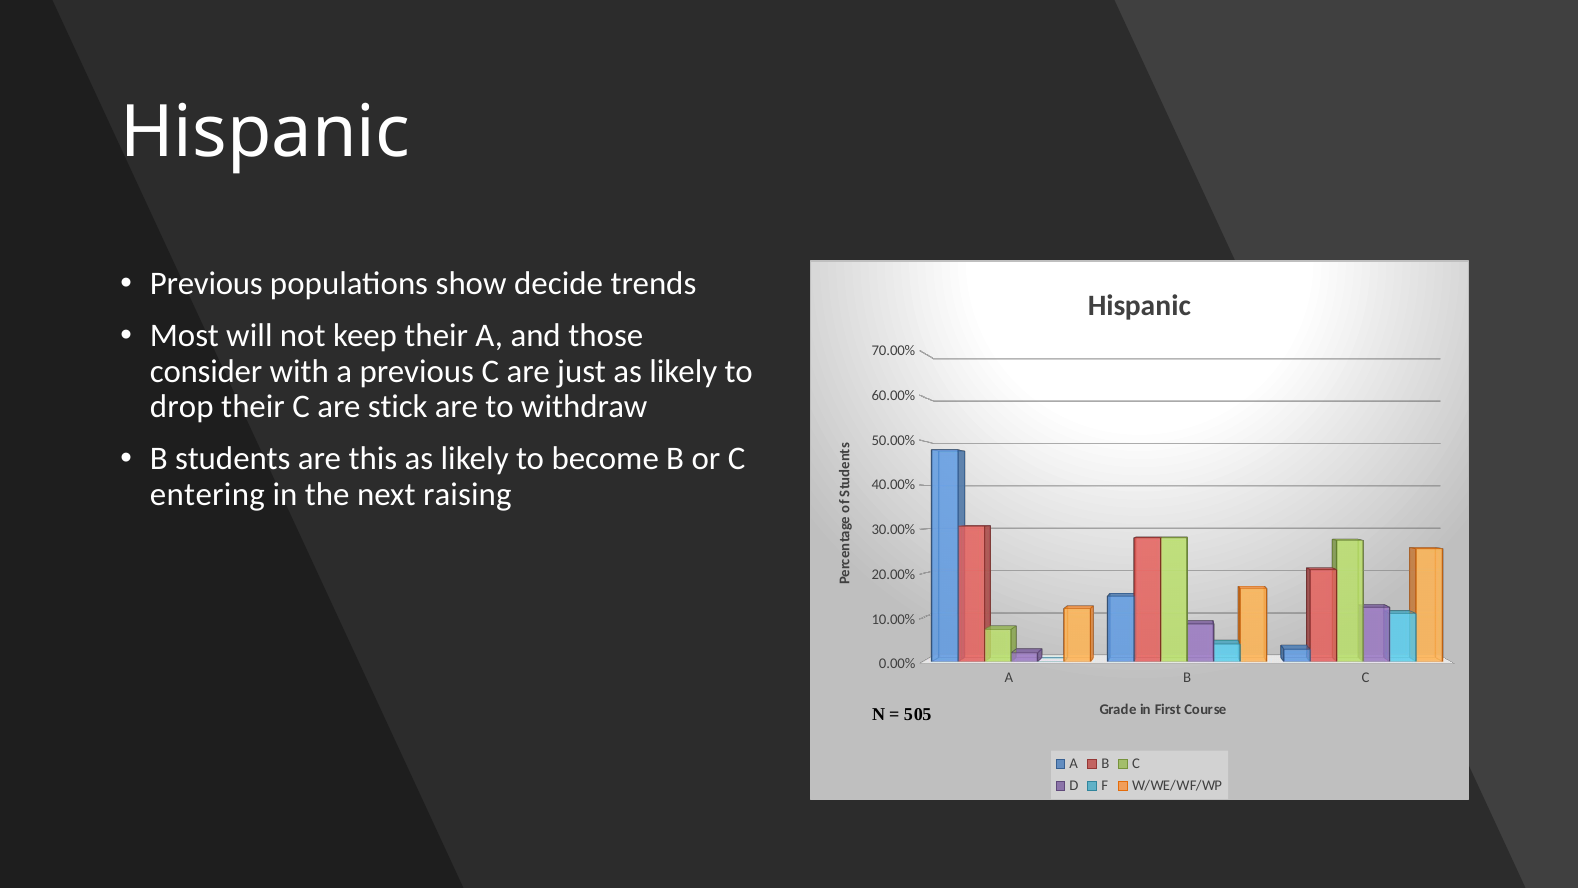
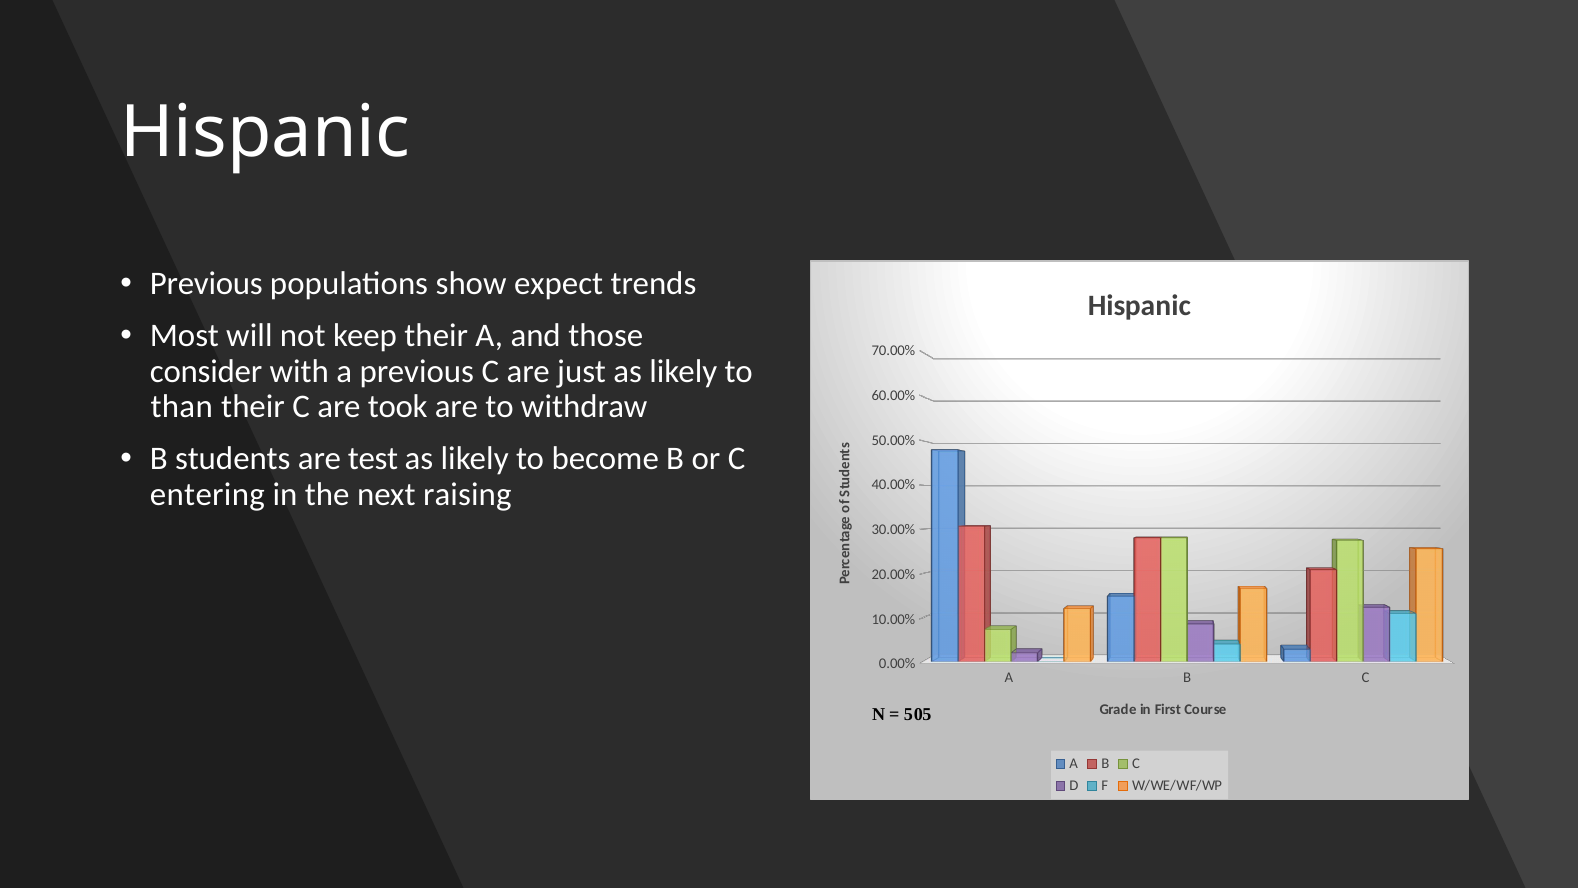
decide: decide -> expect (559, 284)
drop: drop -> than (182, 407)
stick: stick -> took (398, 407)
this: this -> test (373, 459)
